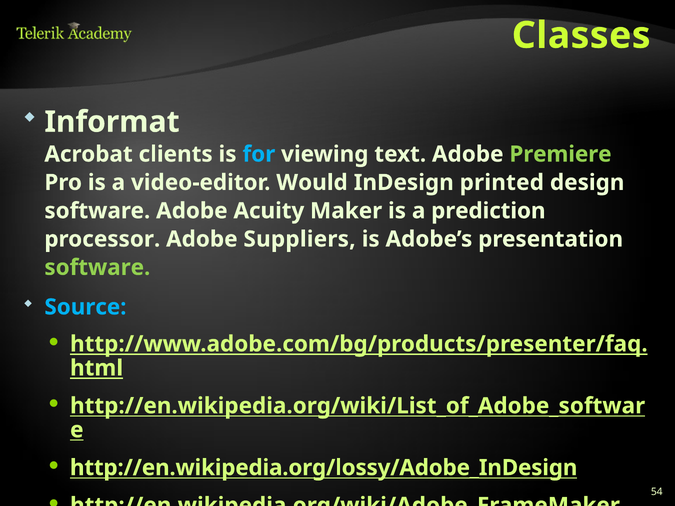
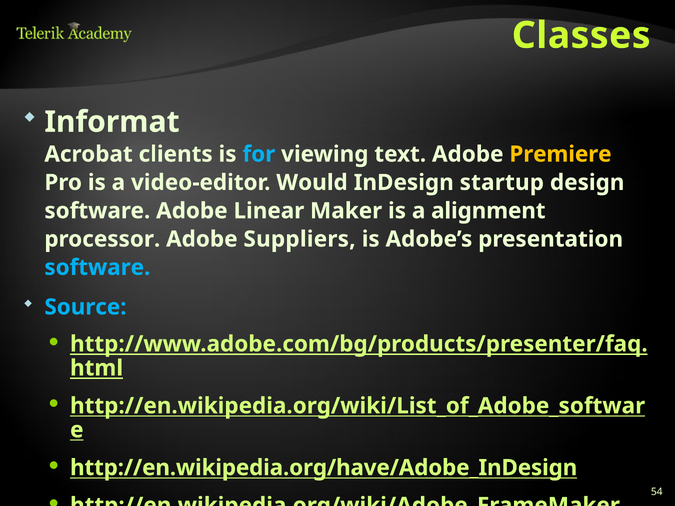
Premiere colour: light green -> yellow (560, 154)
printed: printed -> startup (502, 183)
Acuity: Acuity -> Linear (269, 211)
prediction: prediction -> alignment (488, 211)
software colour: light green -> light blue (97, 268)
http://en.wikipedia.org/lossy/Adobe_InDesign: http://en.wikipedia.org/lossy/Adobe_InDesign -> http://en.wikipedia.org/have/Adobe_InDesign (324, 468)
